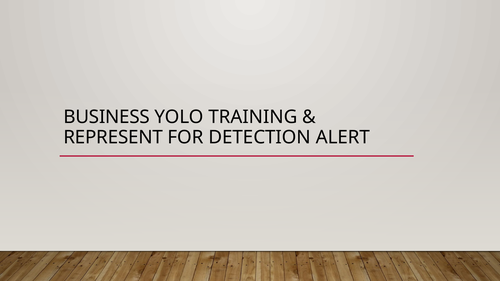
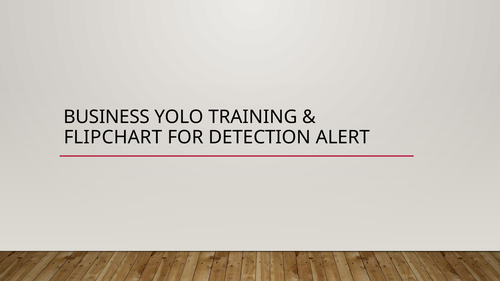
REPRESENT: REPRESENT -> FLIPCHART (113, 137)
